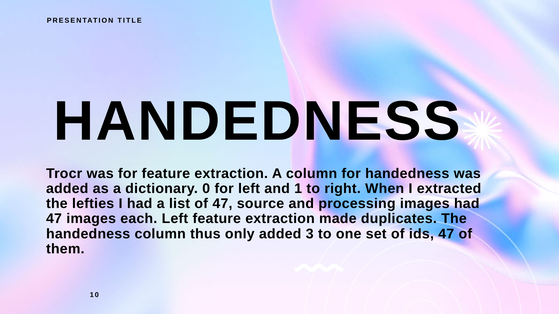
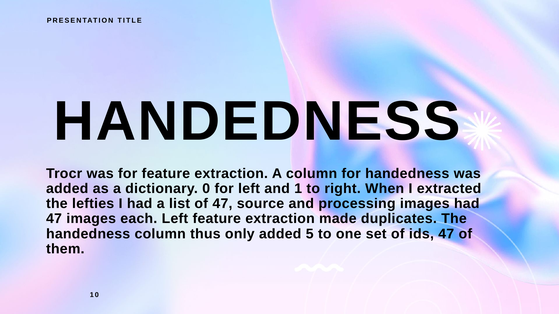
3: 3 -> 5 (310, 234)
